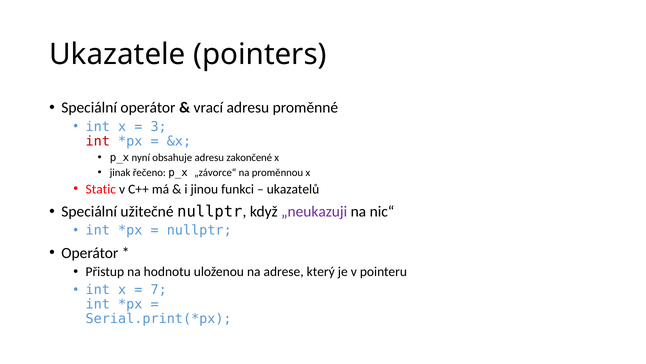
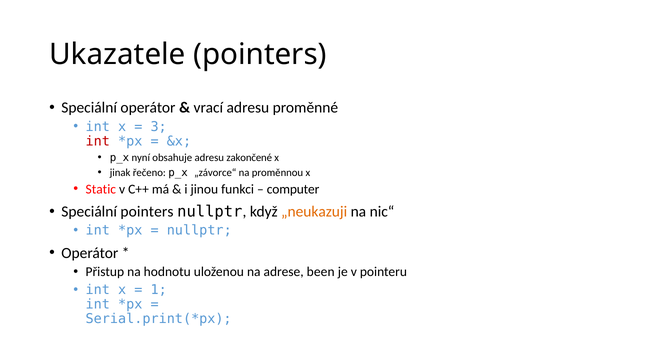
ukazatelů: ukazatelů -> computer (293, 189)
Speciální užitečné: užitečné -> pointers (147, 211)
„neukazuji colour: purple -> orange (314, 211)
který: který -> been (321, 271)
7: 7 -> 1 (159, 289)
